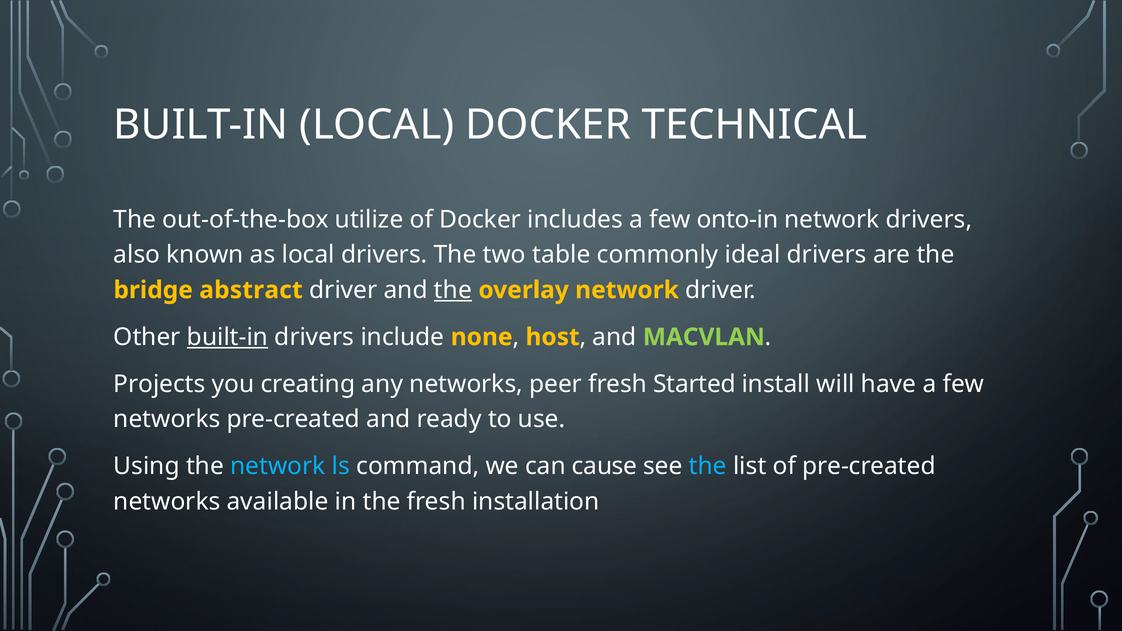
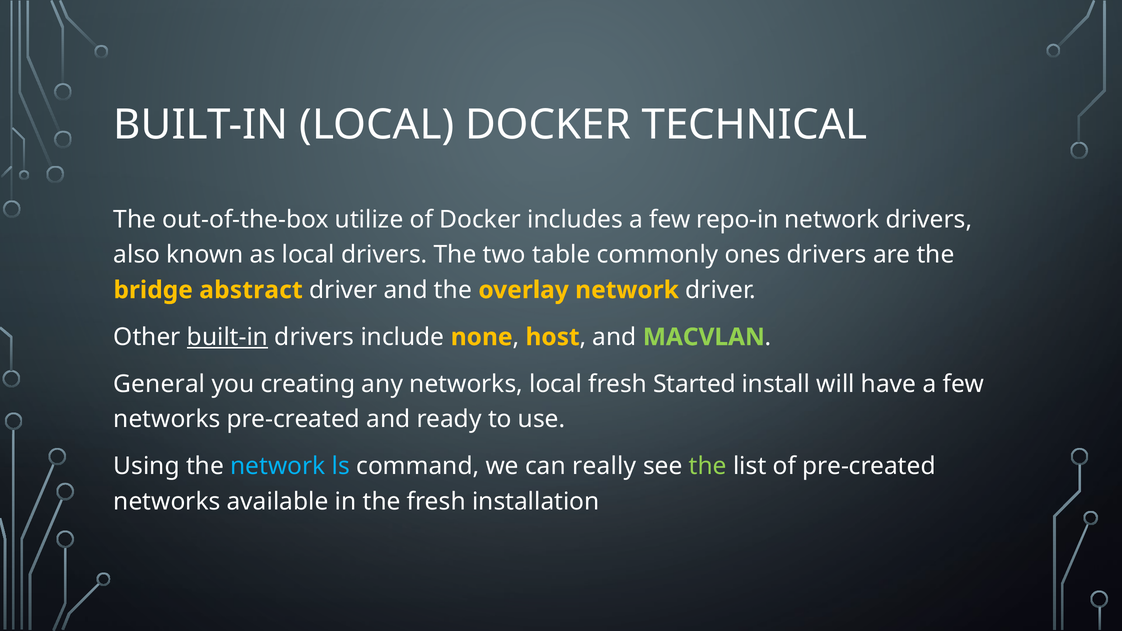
onto-in: onto-in -> repo-in (737, 219)
ideal: ideal -> ones (753, 255)
the underline: present -> none (453, 290)
Projects: Projects -> General (159, 384)
networks peer: peer -> local (556, 384)
cause: cause -> really (604, 466)
the colour: light blue -> light green (708, 466)
